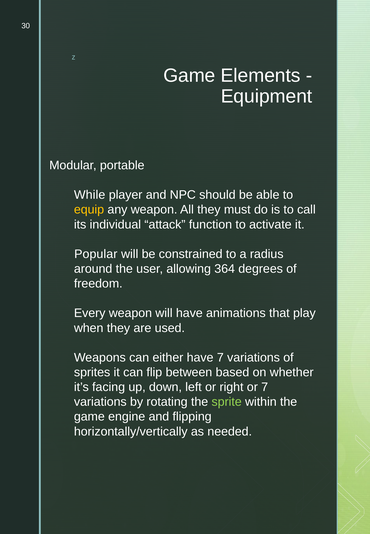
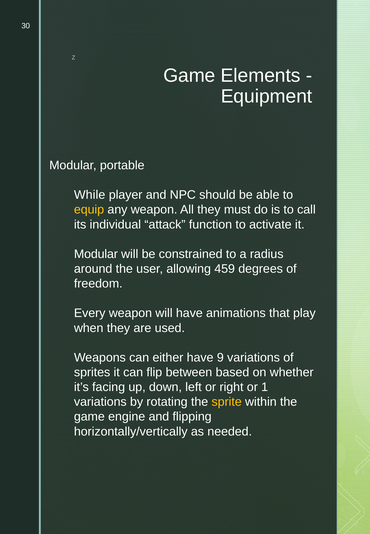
Popular: Popular -> Modular (96, 254)
364: 364 -> 459 (225, 269)
have 7: 7 -> 9 (220, 358)
or 7: 7 -> 1 (265, 387)
sprite colour: light green -> yellow (227, 402)
